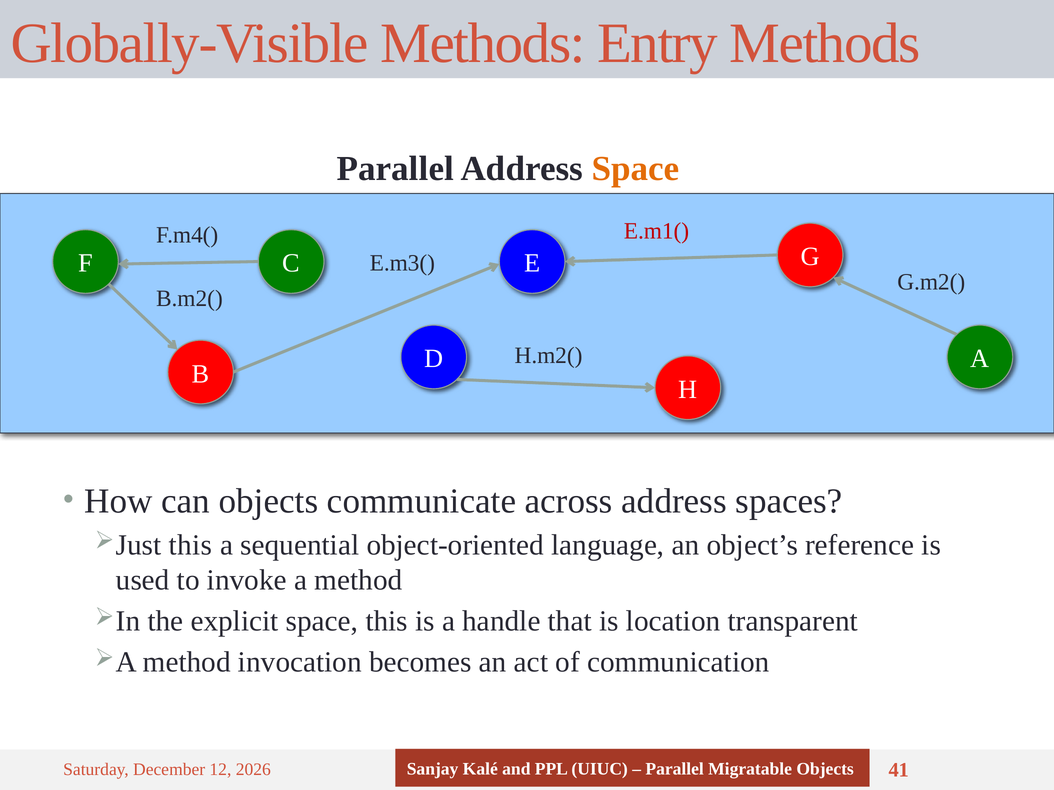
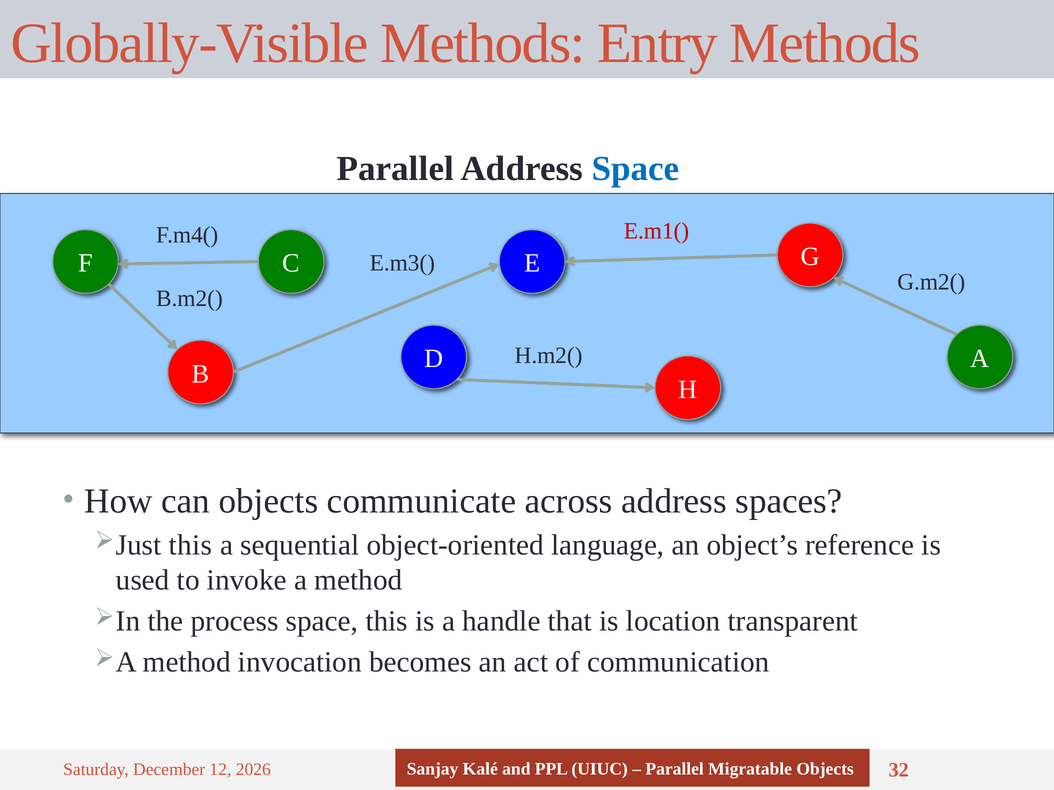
Space colour: orange -> blue (636, 169)
explicit: explicit -> process (235, 622)
41: 41 -> 32 (899, 770)
